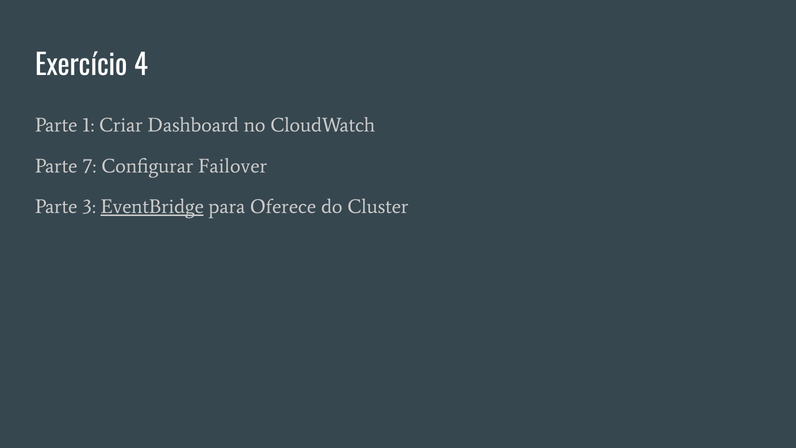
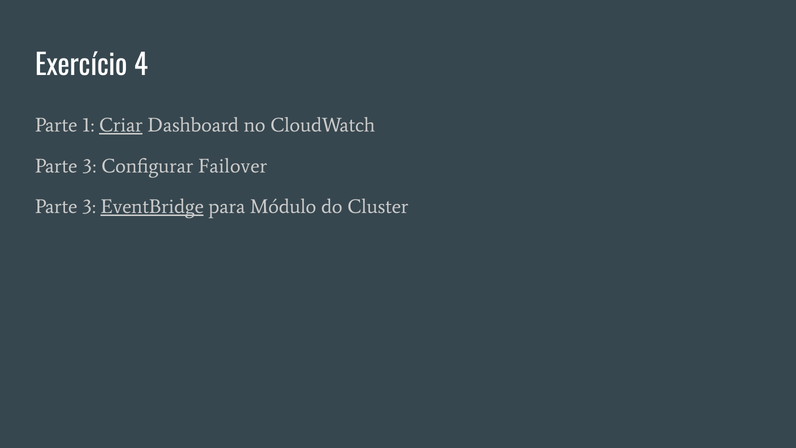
Criar underline: none -> present (121, 125)
7: 7 -> 3 (89, 166)
Oferece: Oferece -> Módulo (283, 207)
